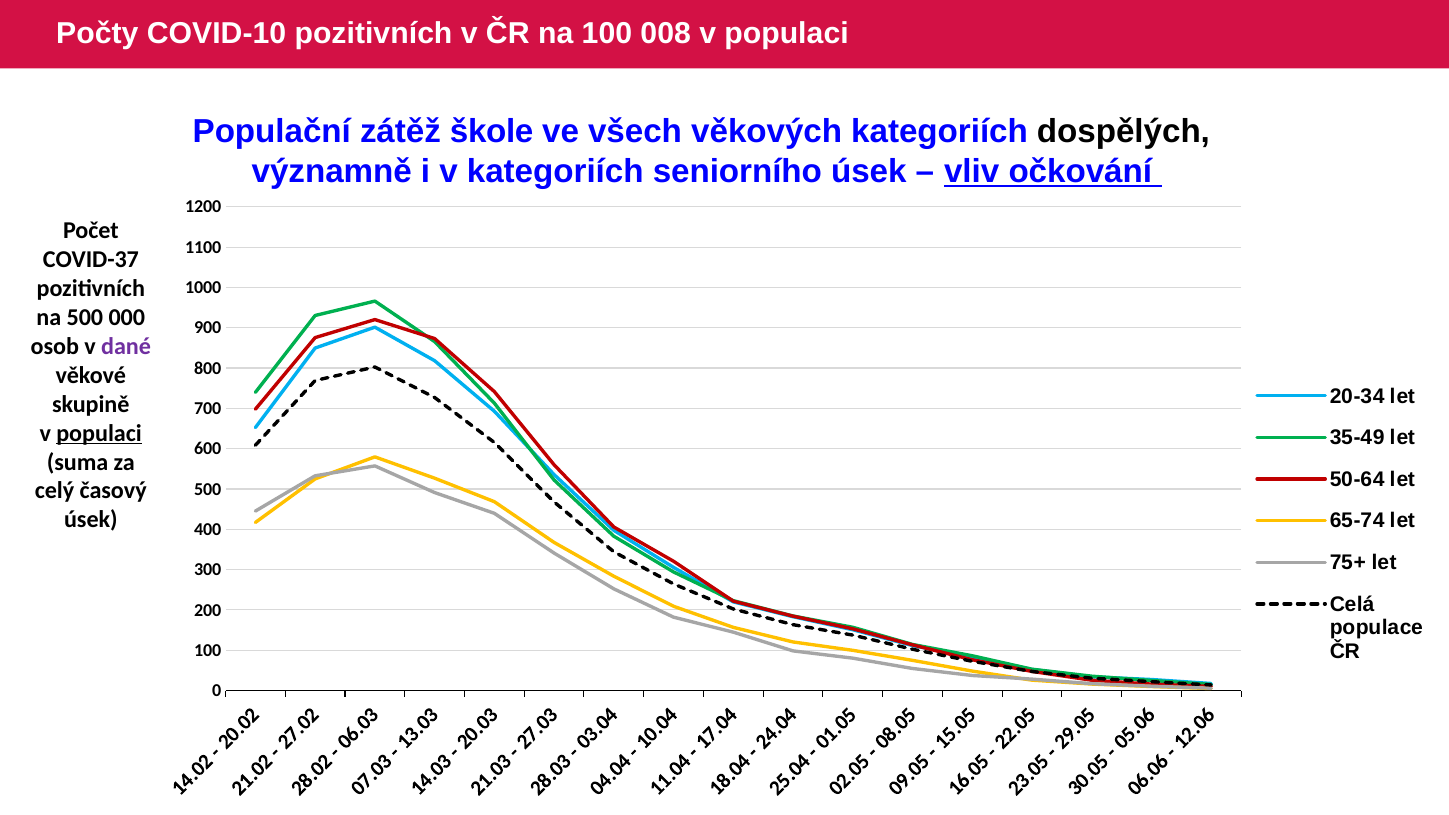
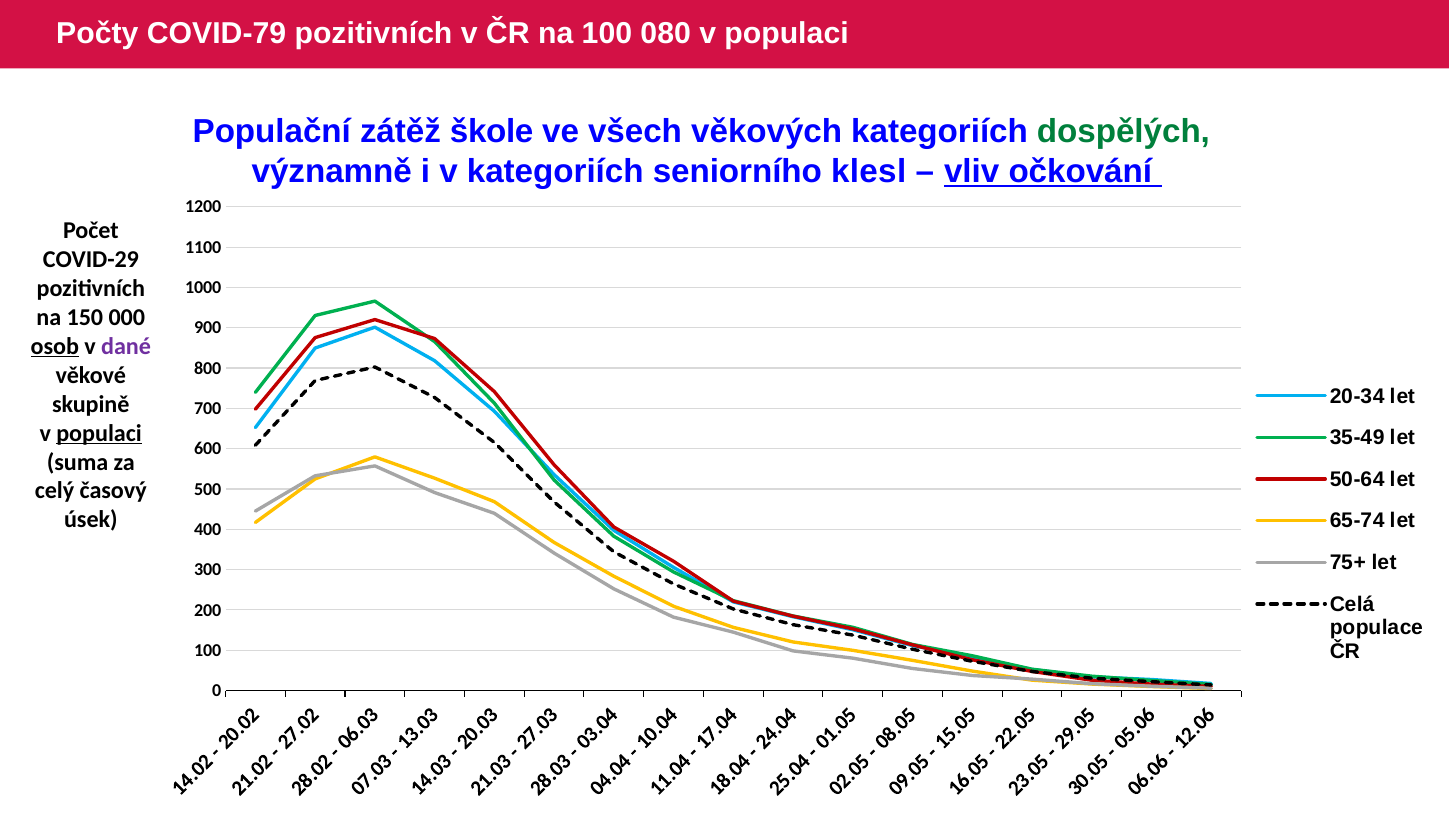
COVID-10: COVID-10 -> COVID-79 (217, 34)
008: 008 -> 080 (666, 34)
dospělých colour: black -> green (1123, 131)
seniorního úsek: úsek -> klesl (869, 171)
COVID-37: COVID-37 -> COVID-29 (91, 259)
na 500: 500 -> 150 (85, 317)
osob underline: none -> present (55, 346)
